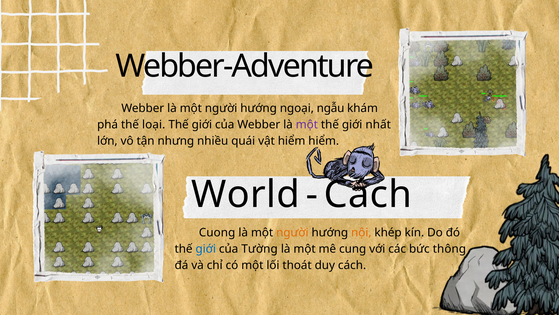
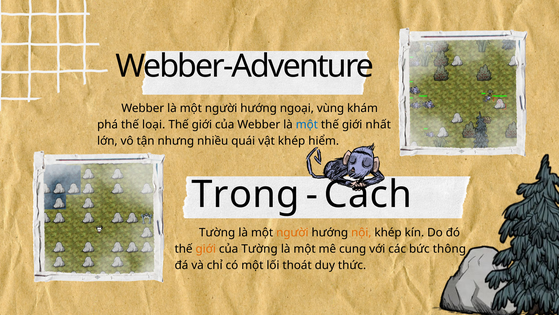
ngẫu: ngẫu -> vùng (331, 108)
một colour: purple -> blue (307, 125)
vật hiểm: hiểm -> khép (292, 141)
World: World -> Trong (246, 194)
Cuong: Cuong -> Tường (217, 232)
giới colour: blue -> orange (206, 248)
duy cách: cách -> thức (352, 265)
